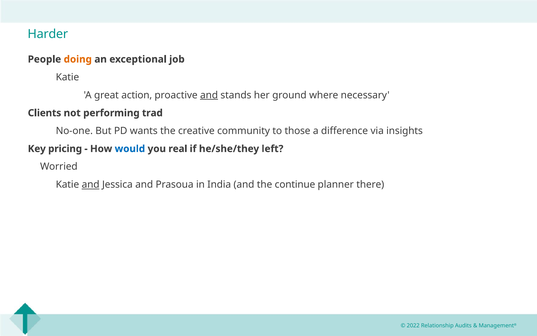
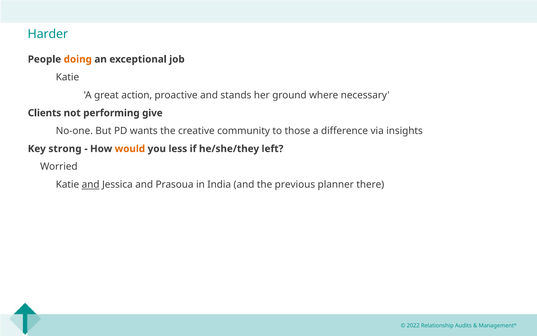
and underline: present -> none (209, 95)
trad: trad -> give (152, 113)
pricing: pricing -> strong (65, 149)
would colour: blue -> orange (130, 149)
real: real -> less (178, 149)
continue: continue -> previous (295, 184)
